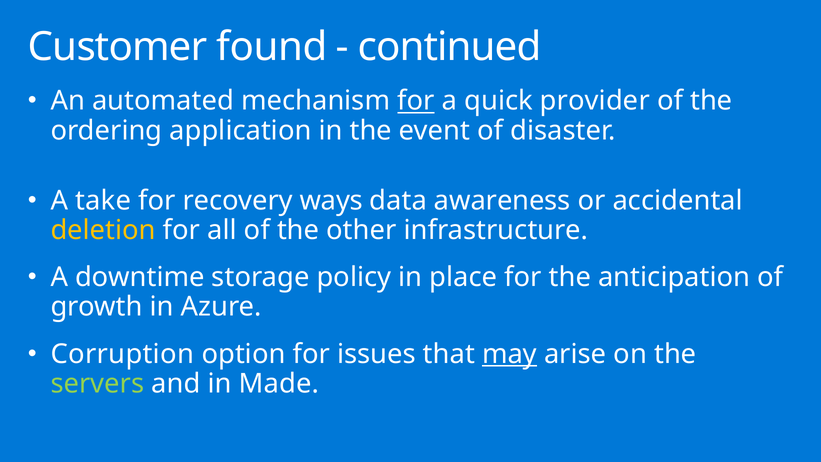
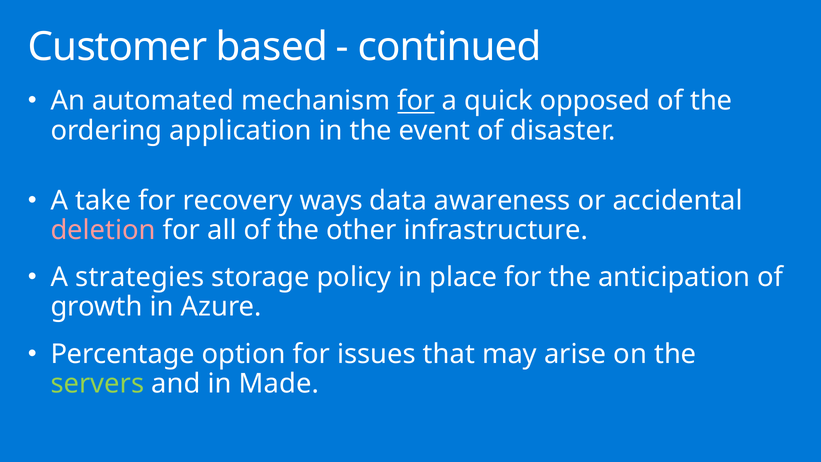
found: found -> based (272, 47)
provider: provider -> opposed (595, 101)
deletion colour: yellow -> pink (103, 230)
downtime: downtime -> strategies (140, 277)
Corruption: Corruption -> Percentage (123, 354)
may underline: present -> none (509, 354)
